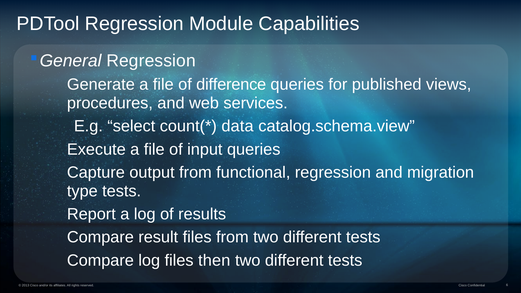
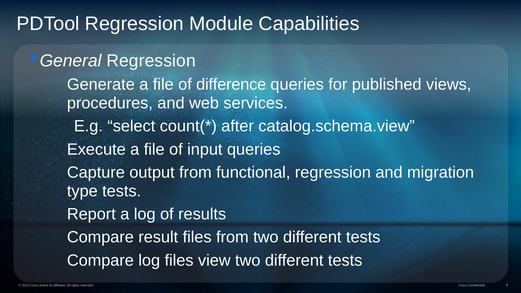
data: data -> after (238, 126)
then: then -> view (214, 261)
